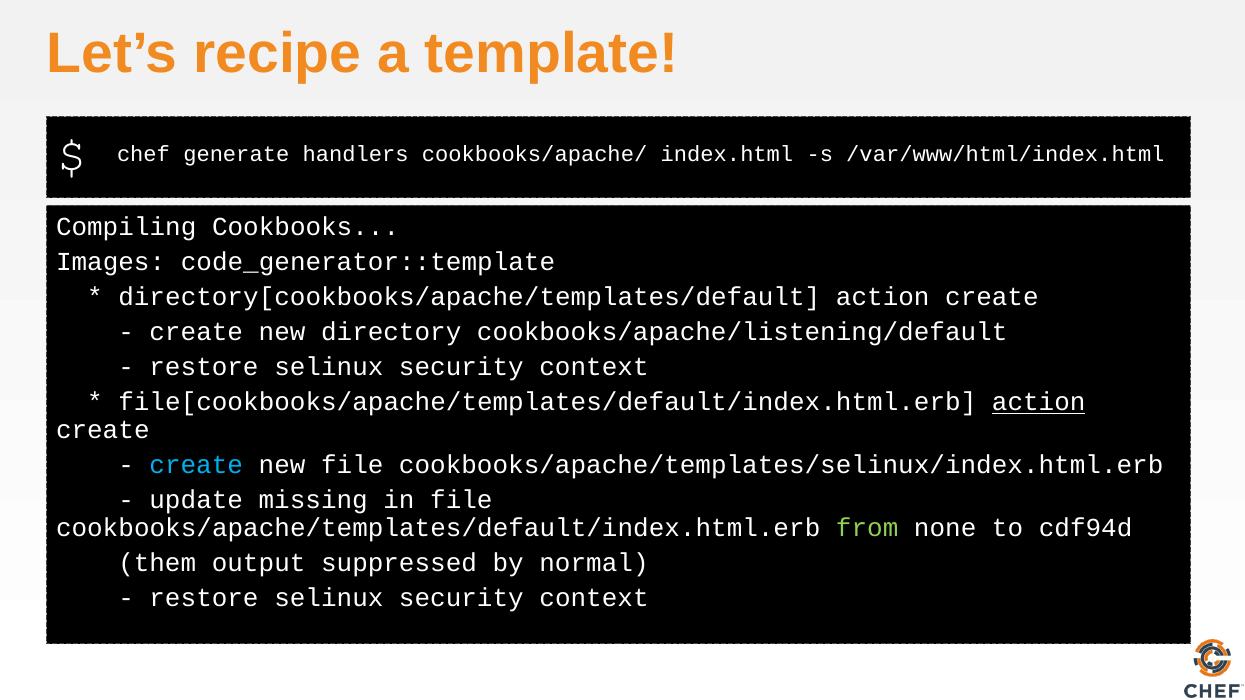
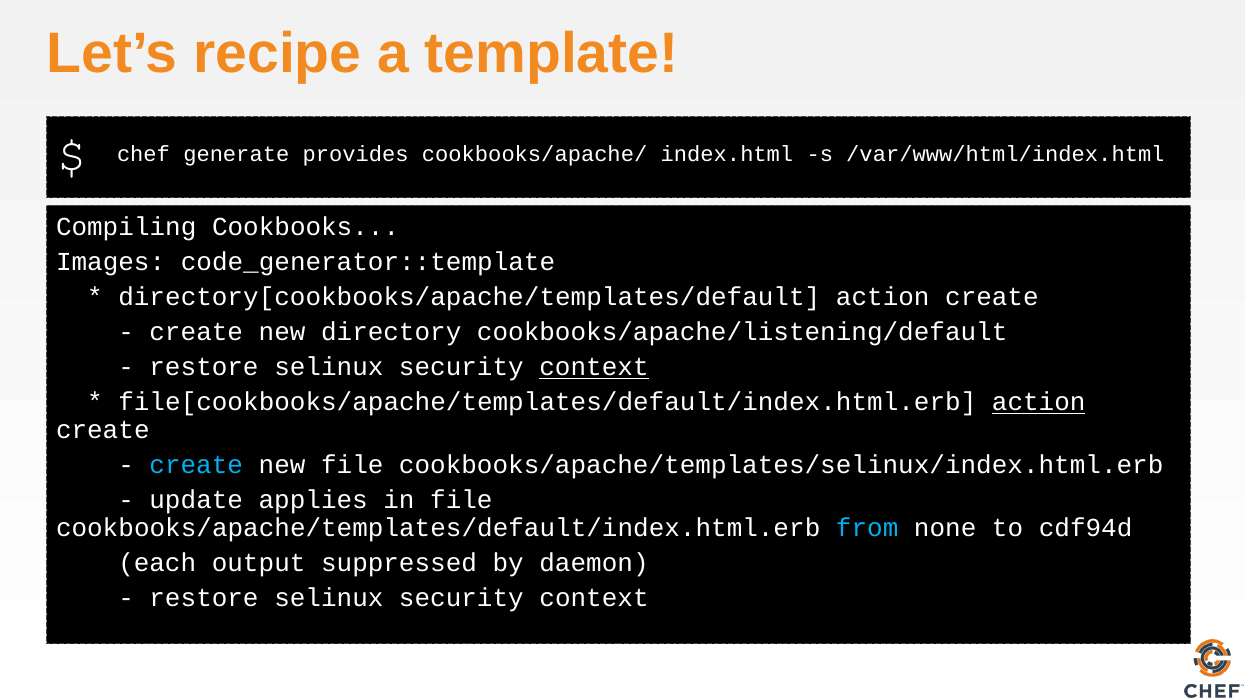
handlers: handlers -> provides (356, 155)
context underline: none -> present (594, 367)
missing: missing -> applies (313, 500)
from colour: light green -> light blue (867, 528)
them: them -> each (157, 563)
normal: normal -> daemon (594, 563)
